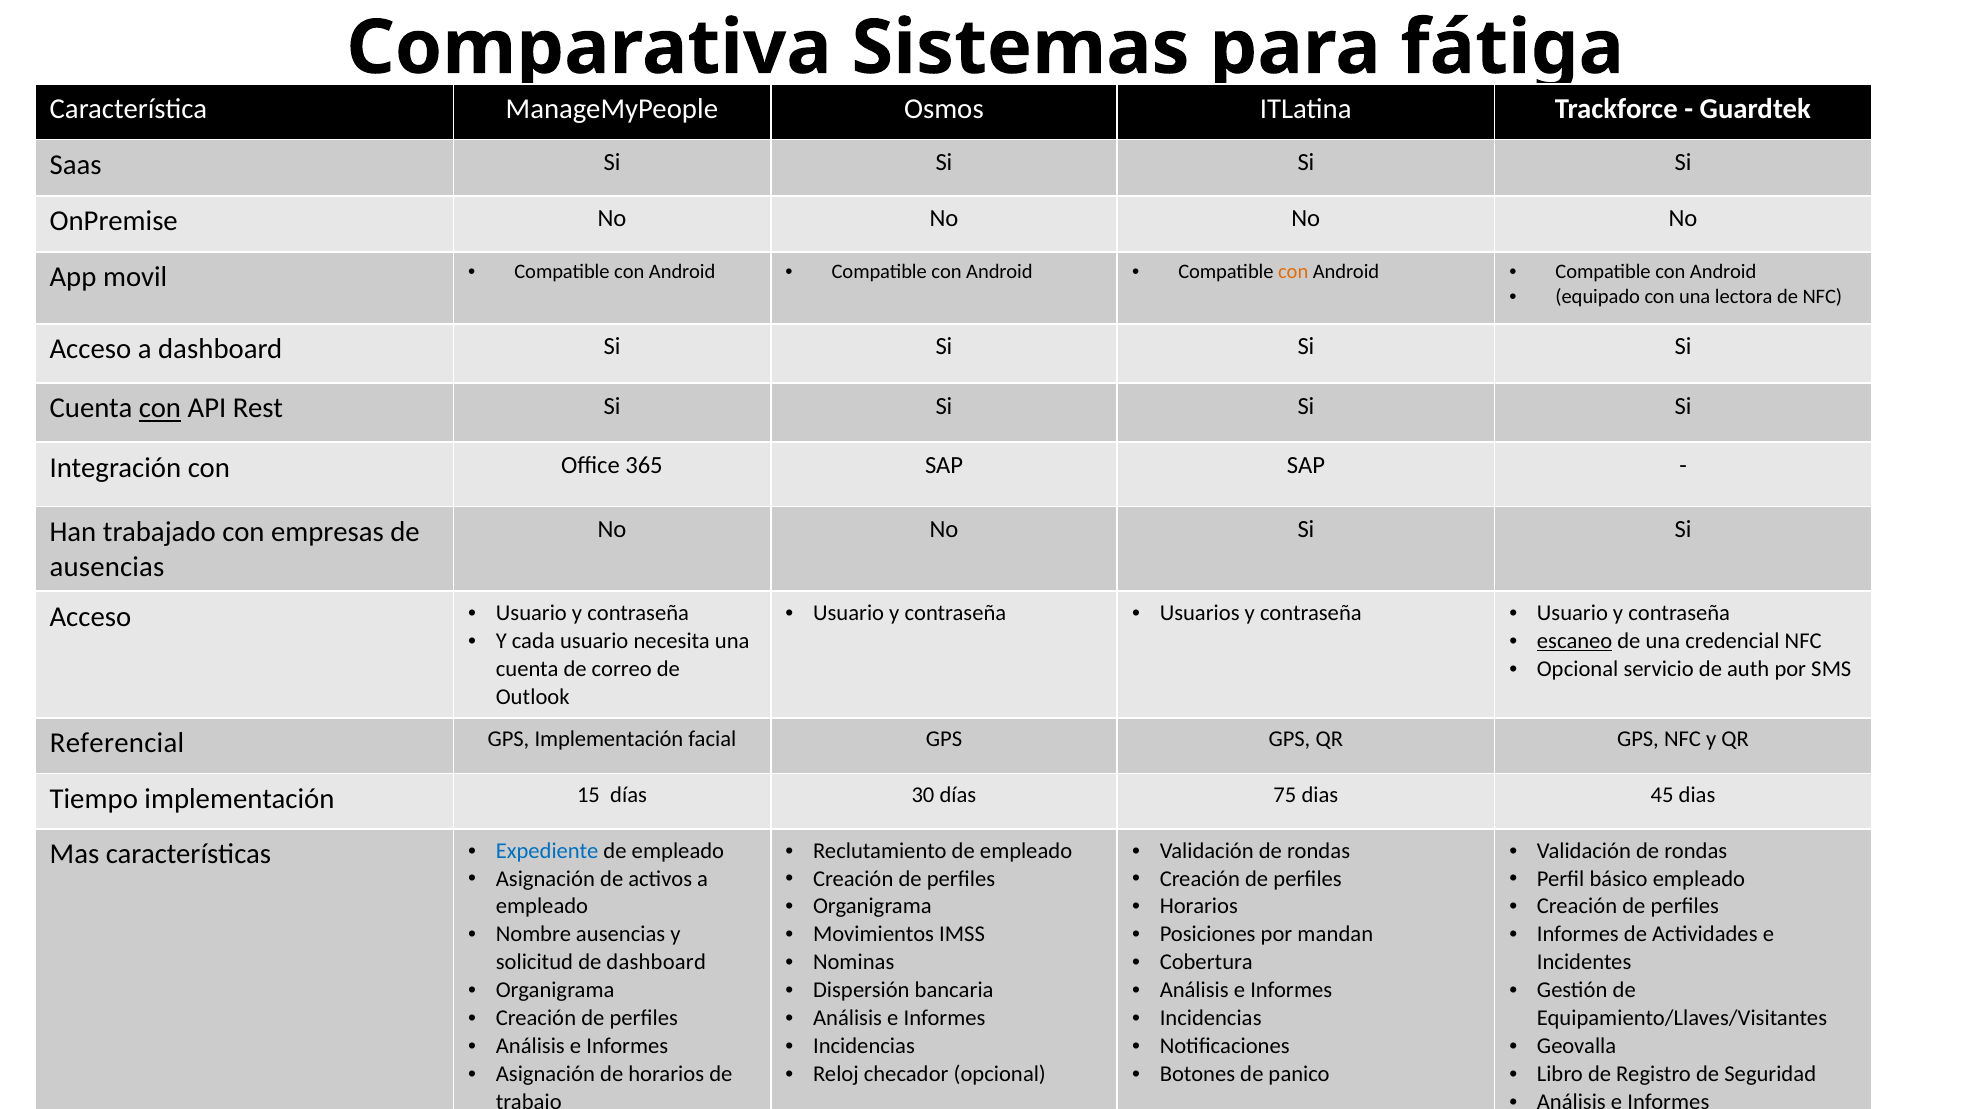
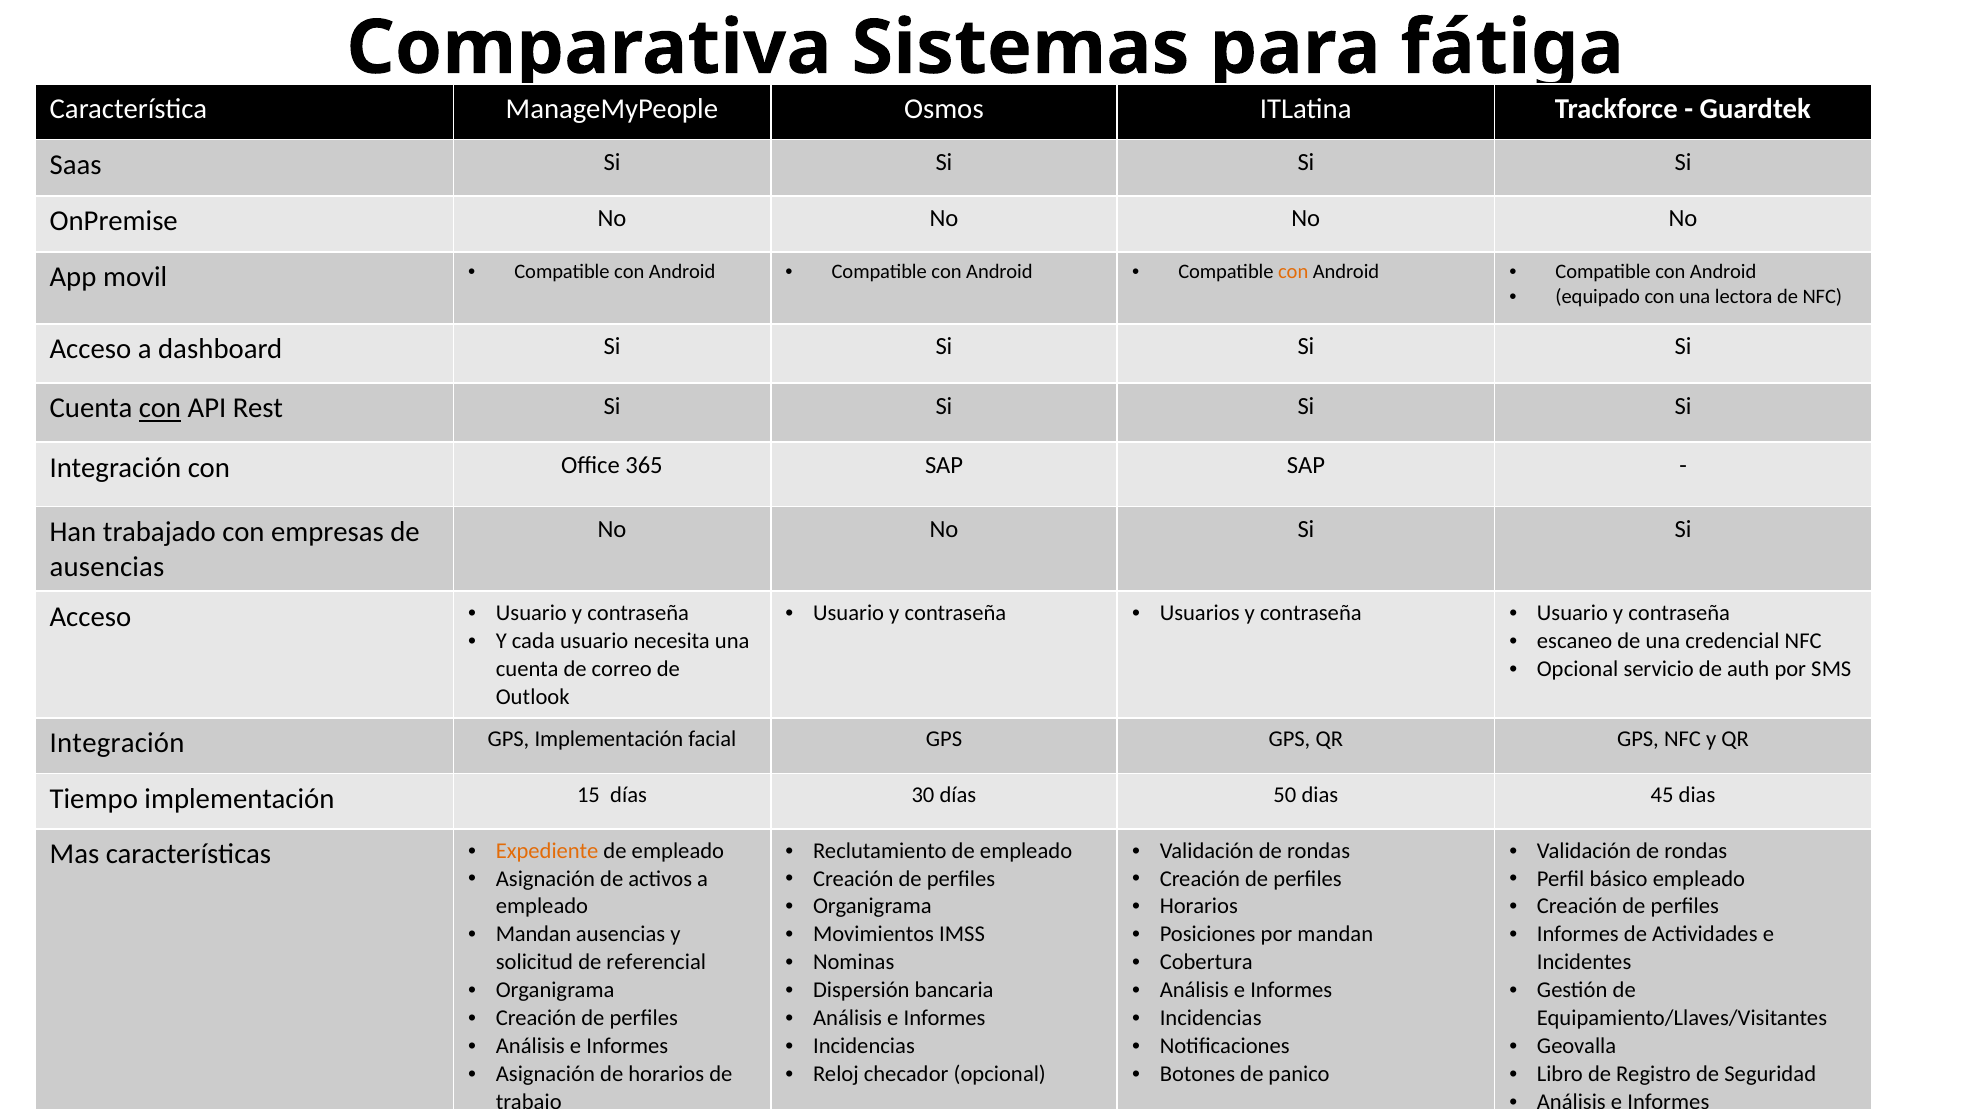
escaneo underline: present -> none (1575, 641)
Referencial: Referencial -> Integración (117, 743)
75: 75 -> 50 (1285, 795)
Expediente colour: blue -> orange (547, 850)
Nombre: Nombre -> Mandan (534, 934)
de dashboard: dashboard -> referencial (656, 962)
